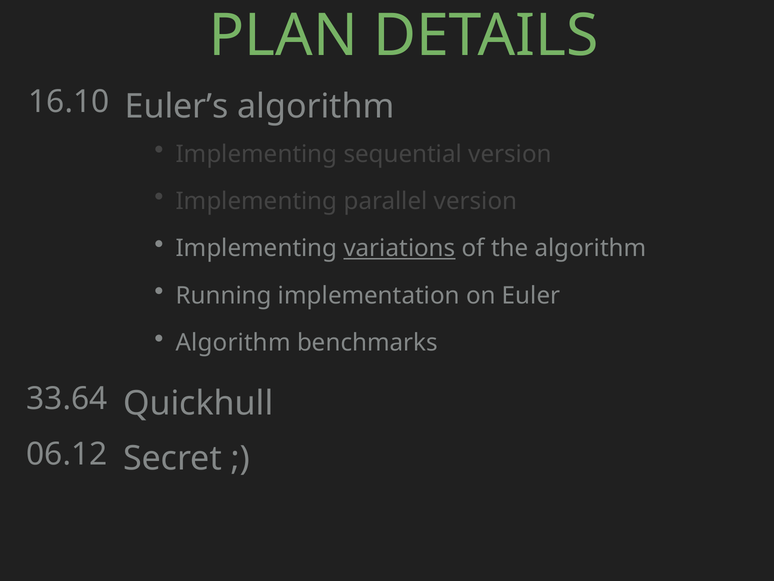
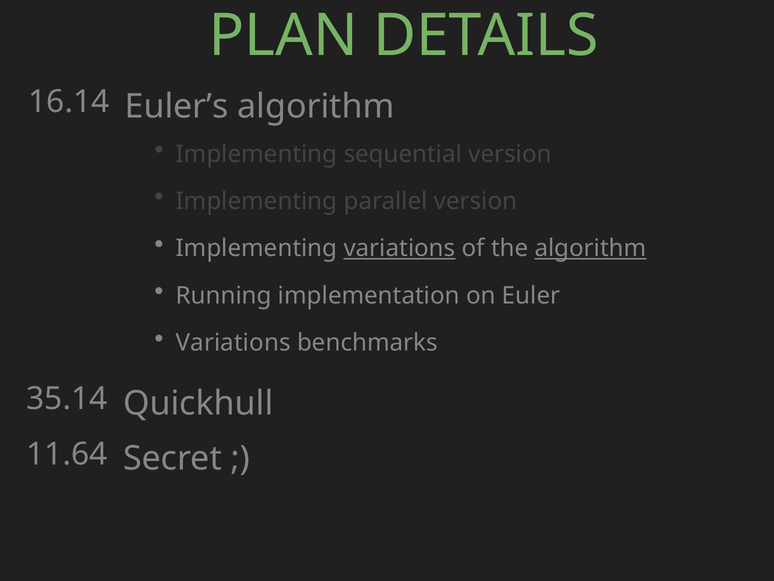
16.10: 16.10 -> 16.14 (69, 102)
algorithm underline: none -> present (591, 248)
Algorithm: Algorithm -> Variations (233, 343)
33.64: 33.64 -> 35.14 (67, 398)
06.12: 06.12 -> 11.64 (67, 454)
